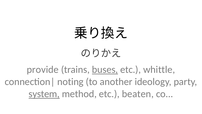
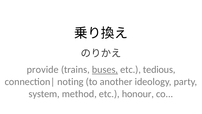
whittle: whittle -> tedious (159, 69)
system underline: present -> none (44, 94)
beaten: beaten -> honour (138, 94)
